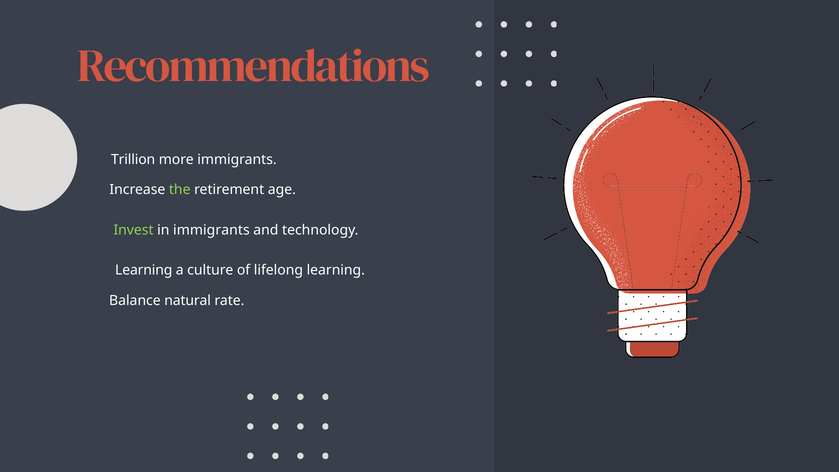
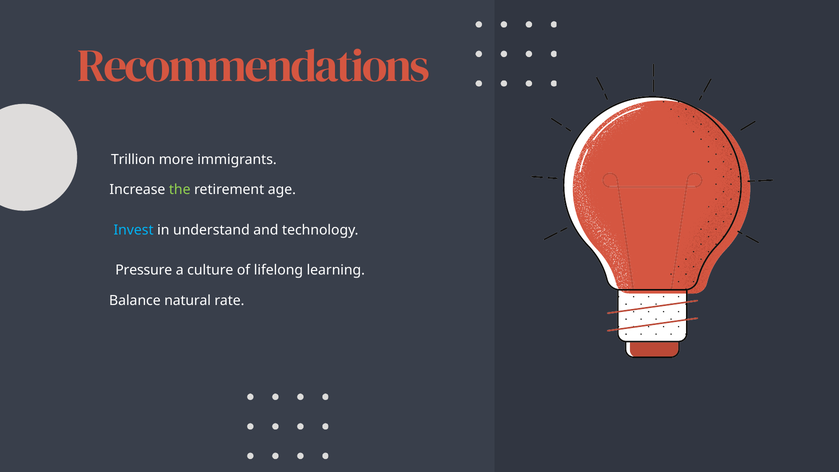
Invest colour: light green -> light blue (134, 230)
in immigrants: immigrants -> understand (211, 230)
Learning: Learning -> Pressure (144, 270)
